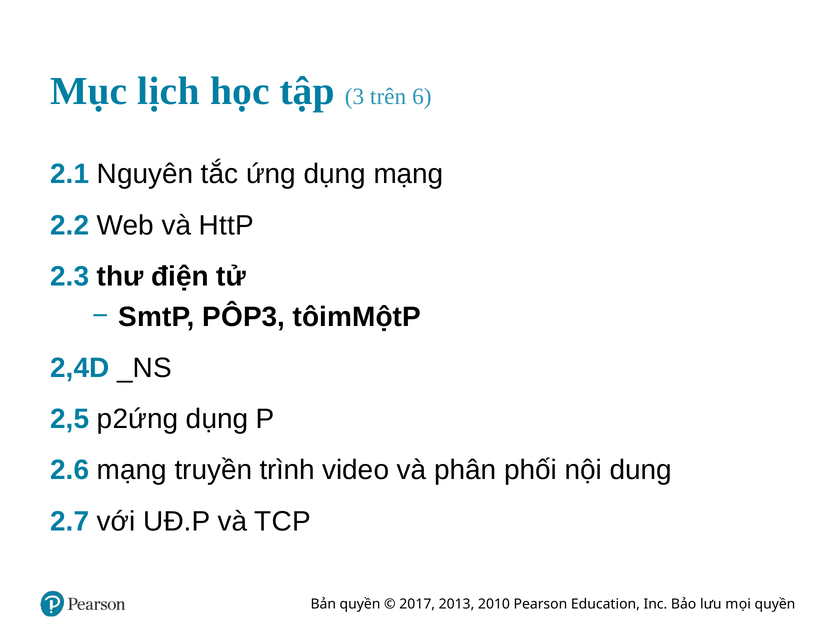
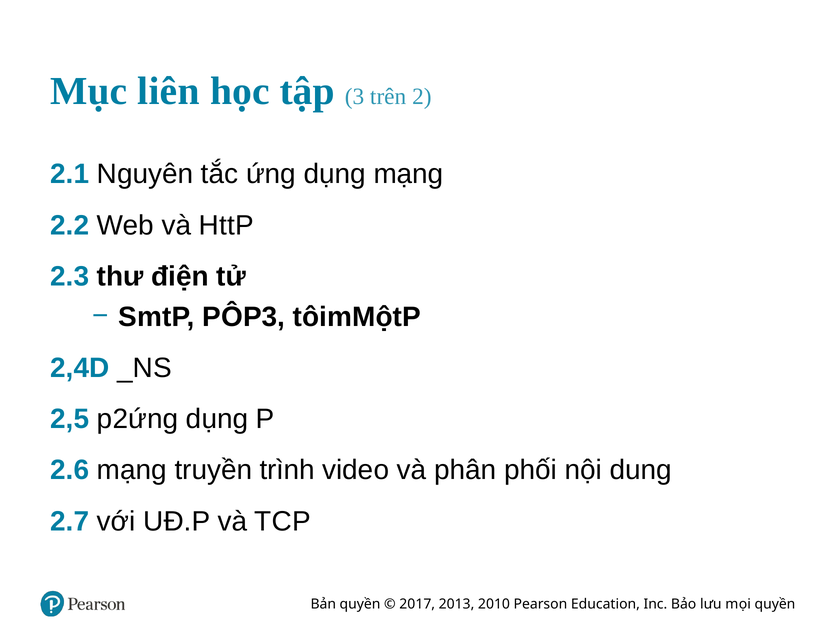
lịch: lịch -> liên (169, 91)
trên 6: 6 -> 2 (422, 96)
